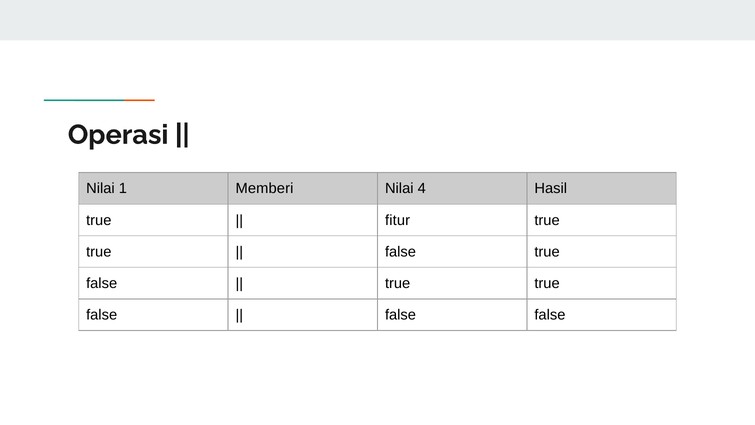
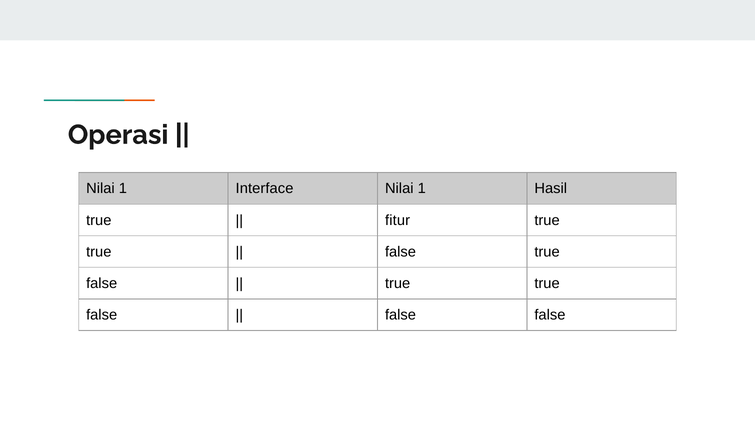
Memberi: Memberi -> Interface (265, 188)
4: 4 -> 1 (422, 188)
